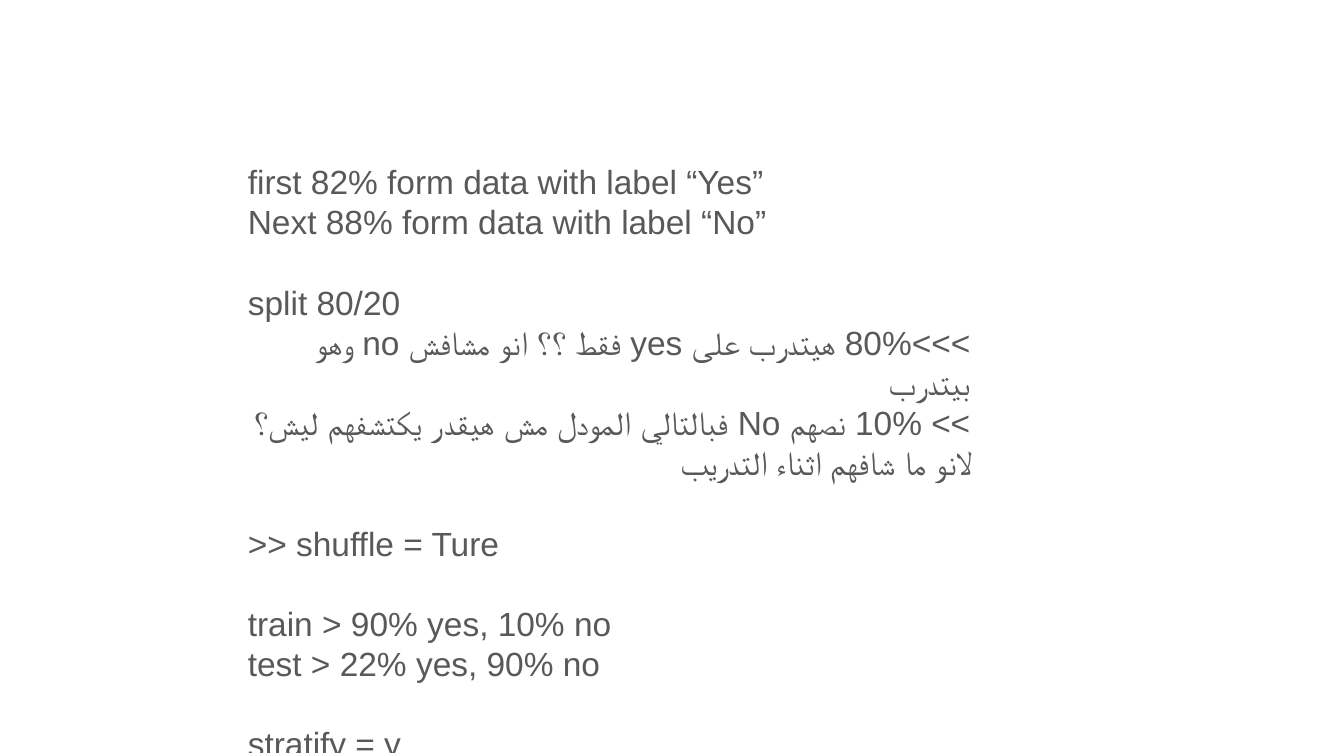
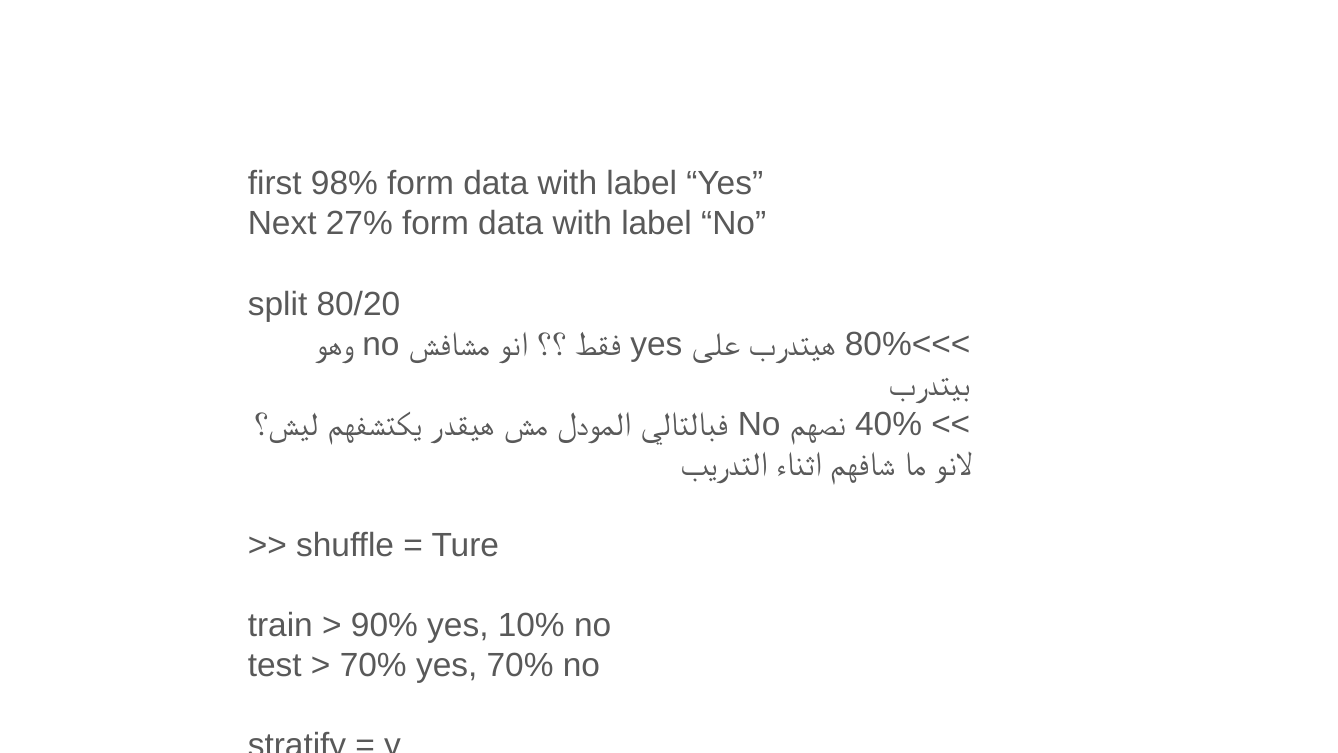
82%: 82% -> 98% (344, 184)
88%: 88% -> 27% (359, 224)
10%: 10% -> 40% (889, 424)
22%: 22% -> 70% (373, 665)
yes 90%: 90% -> 70% (520, 665)
